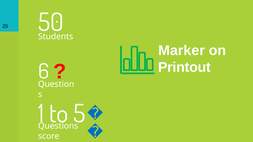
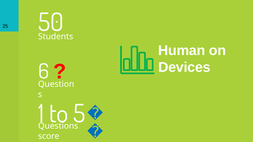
Marker: Marker -> Human (182, 51)
Printout: Printout -> Devices (184, 67)
